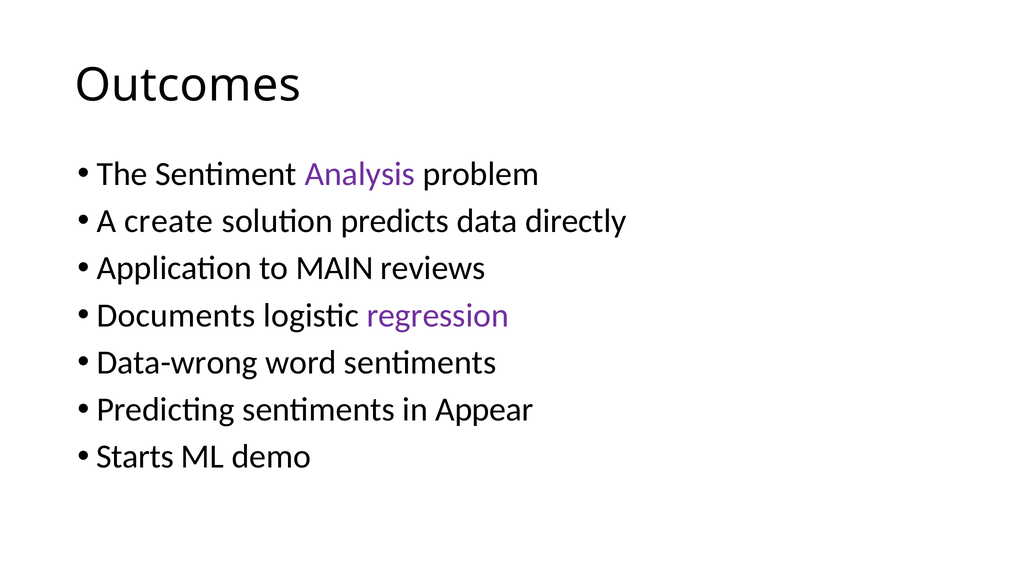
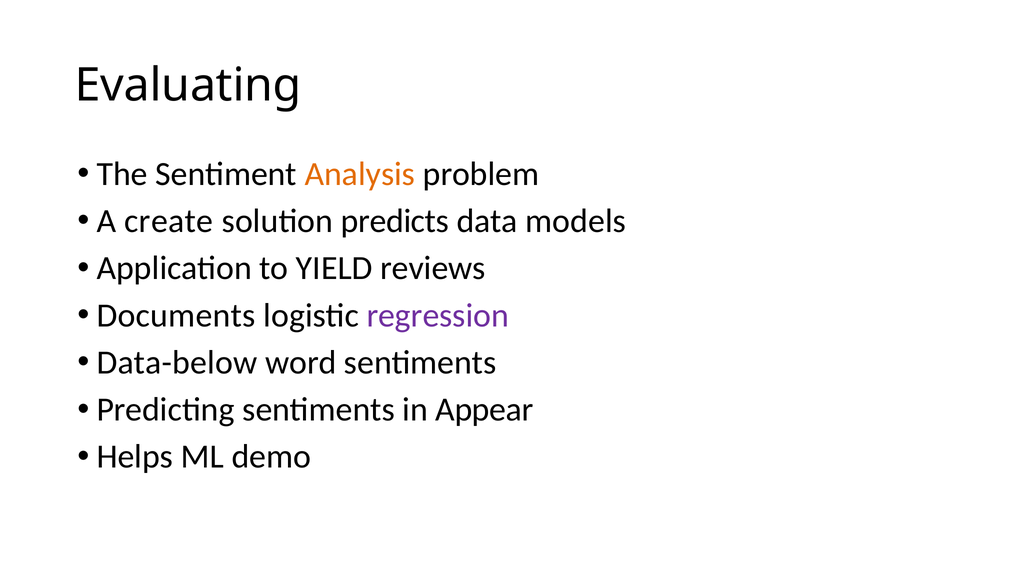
Outcomes: Outcomes -> Evaluating (188, 85)
Analysis colour: purple -> orange (360, 174)
directly: directly -> models (576, 221)
MAIN: MAIN -> YIELD (334, 268)
Data-wrong: Data-wrong -> Data-below (177, 363)
Starts: Starts -> Helps (135, 457)
